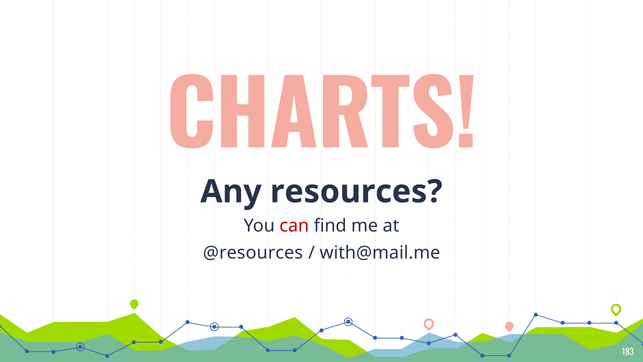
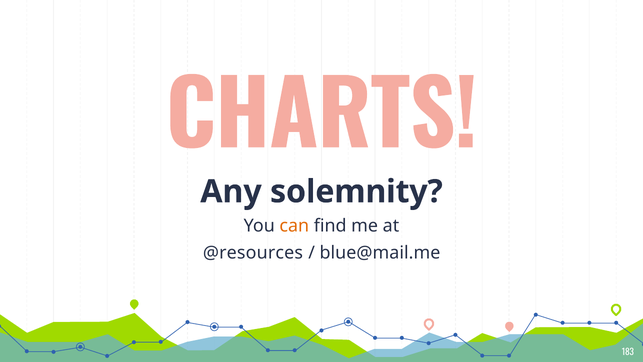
resources: resources -> solemnity (356, 192)
can colour: red -> orange (294, 226)
with@mail.me: with@mail.me -> blue@mail.me (380, 253)
